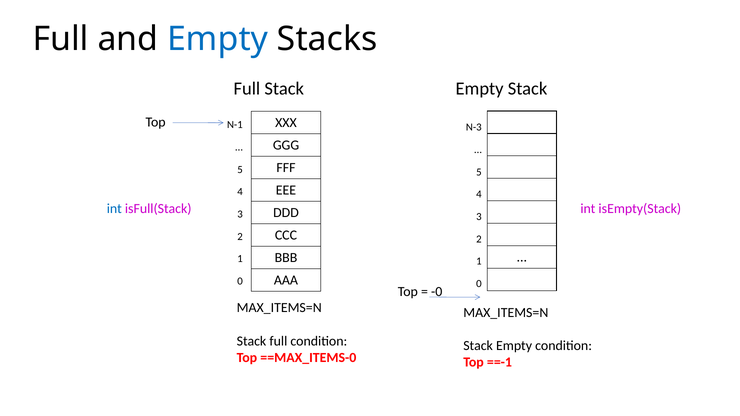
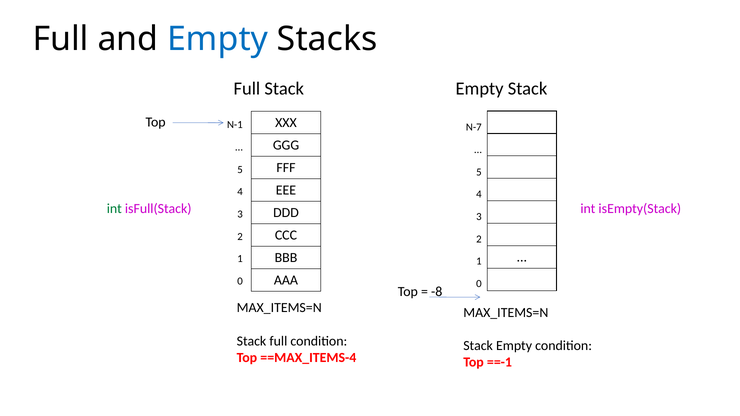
N-3: N-3 -> N-7 (474, 127)
int colour: blue -> green (114, 209)
-0: -0 -> -8 (437, 292)
==MAX_ITEMS-0: ==MAX_ITEMS-0 -> ==MAX_ITEMS-4 (308, 358)
